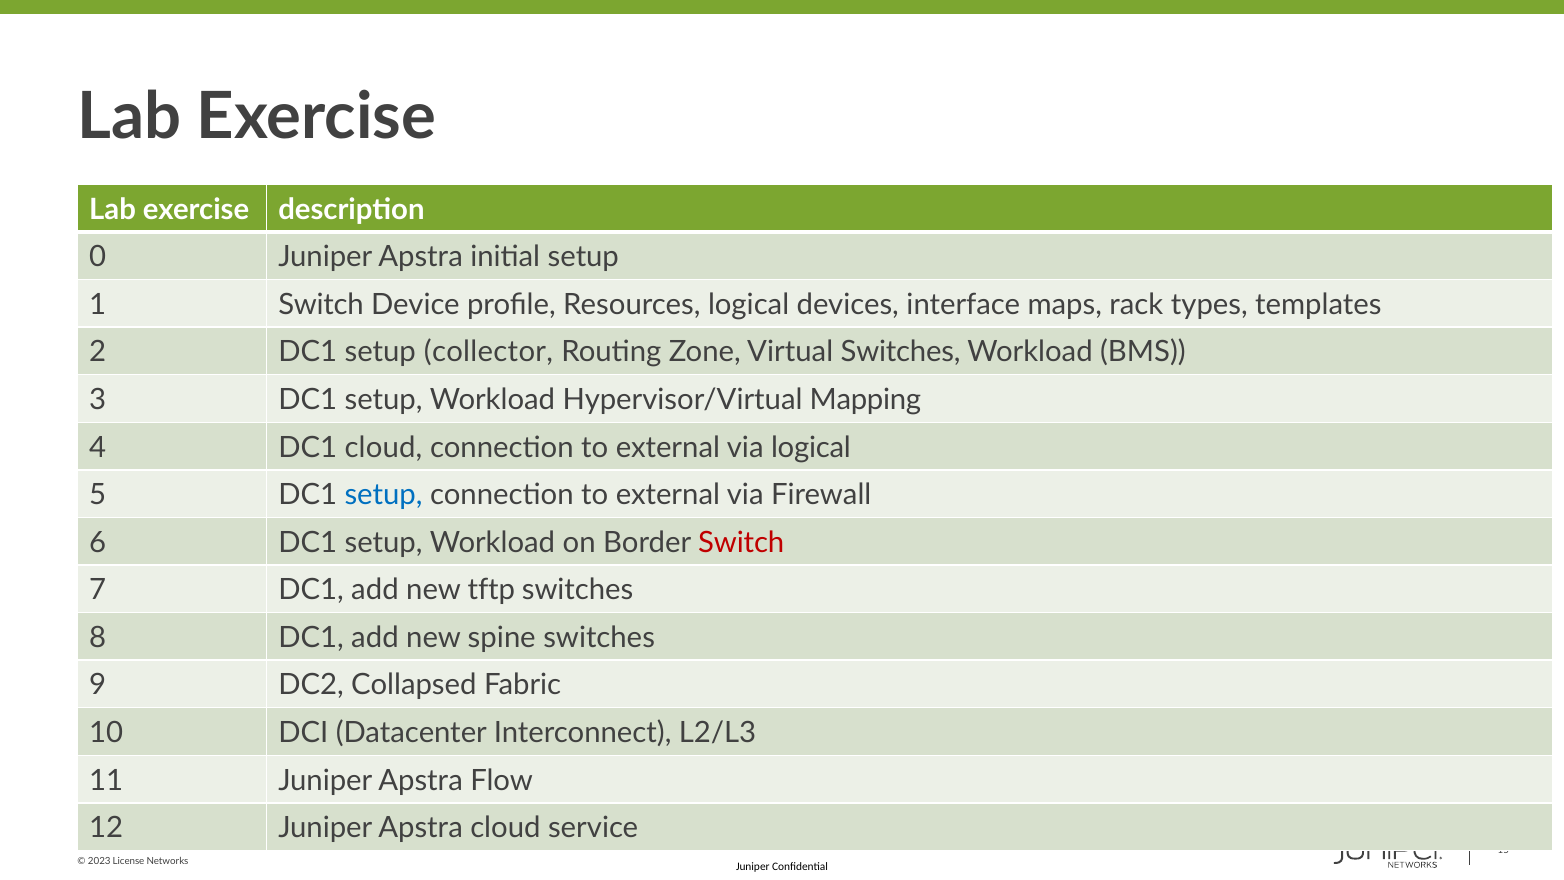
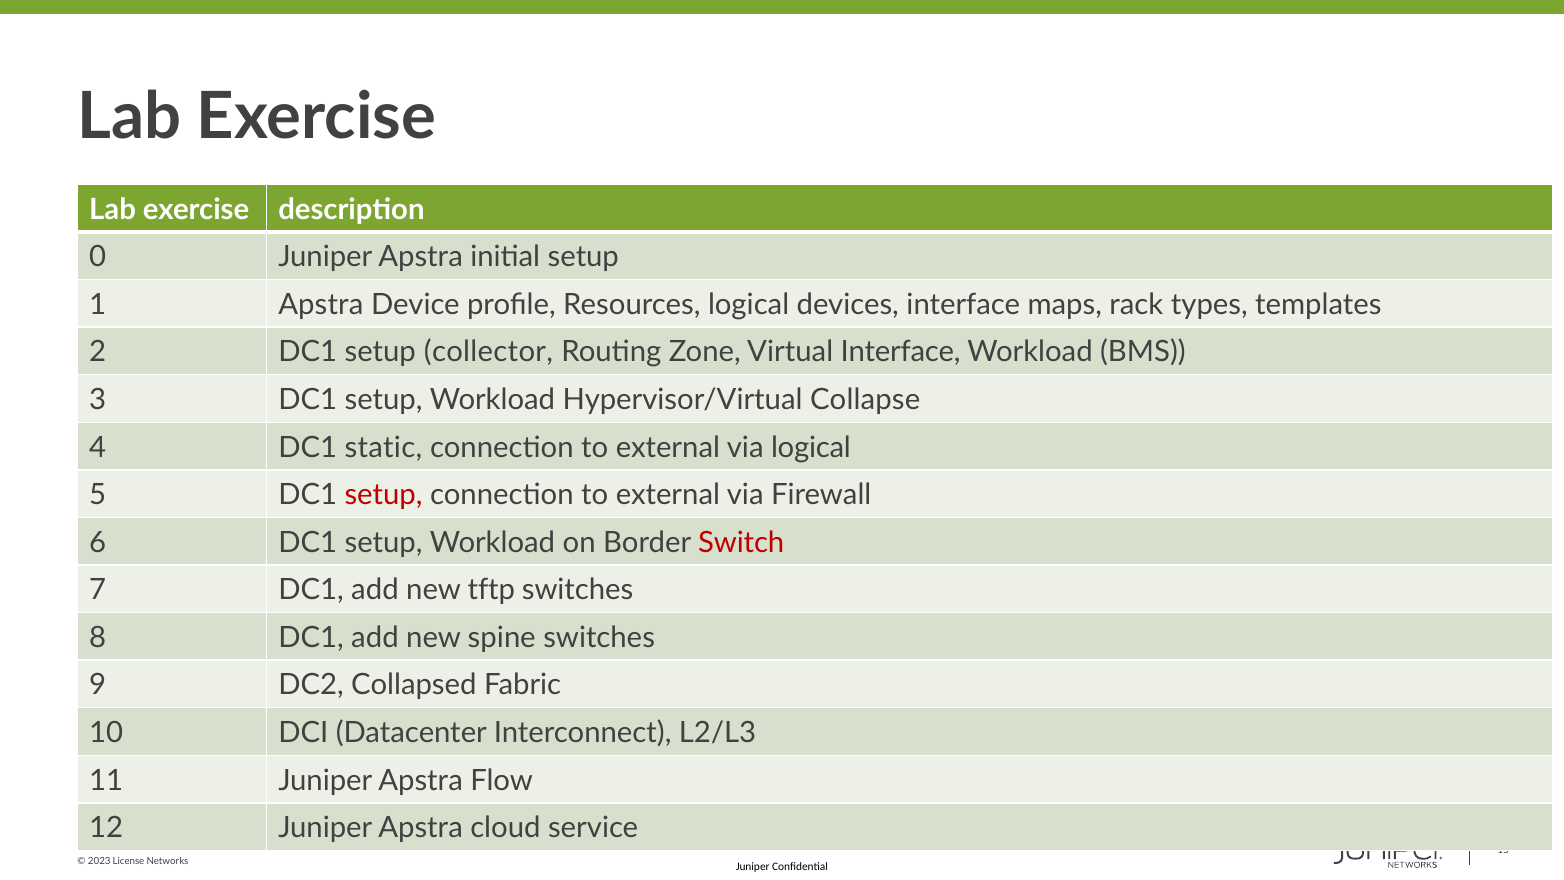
1 Switch: Switch -> Apstra (321, 305)
Virtual Switches: Switches -> Interface (901, 352)
Mapping: Mapping -> Collapse (865, 400)
DC1 cloud: cloud -> static (383, 447)
setup colour: blue -> red (384, 495)
